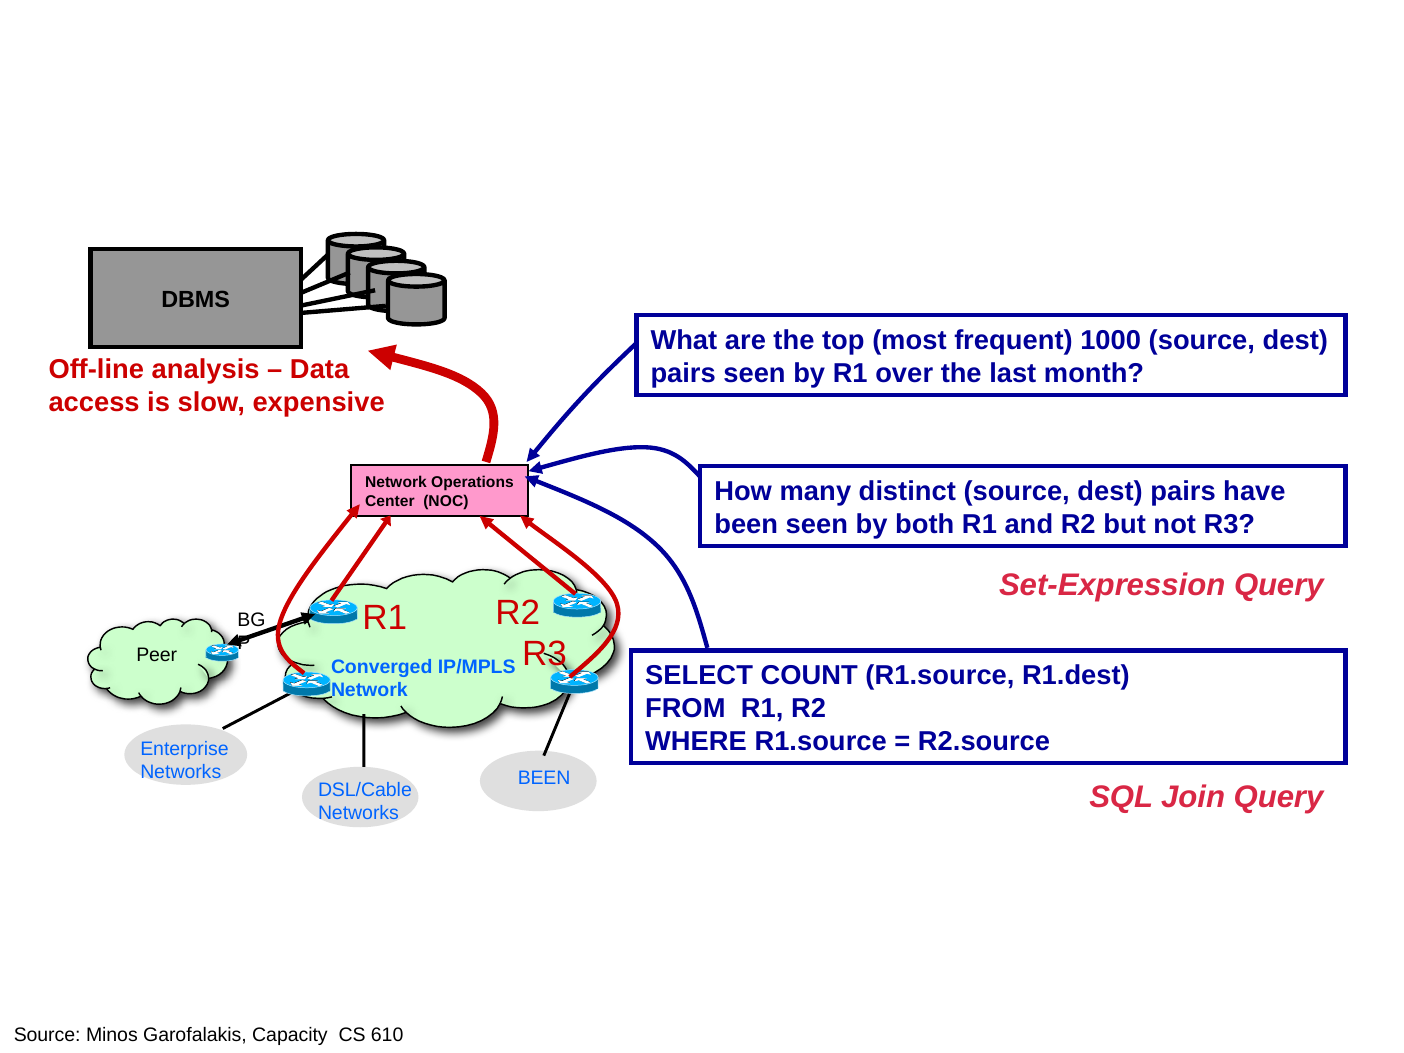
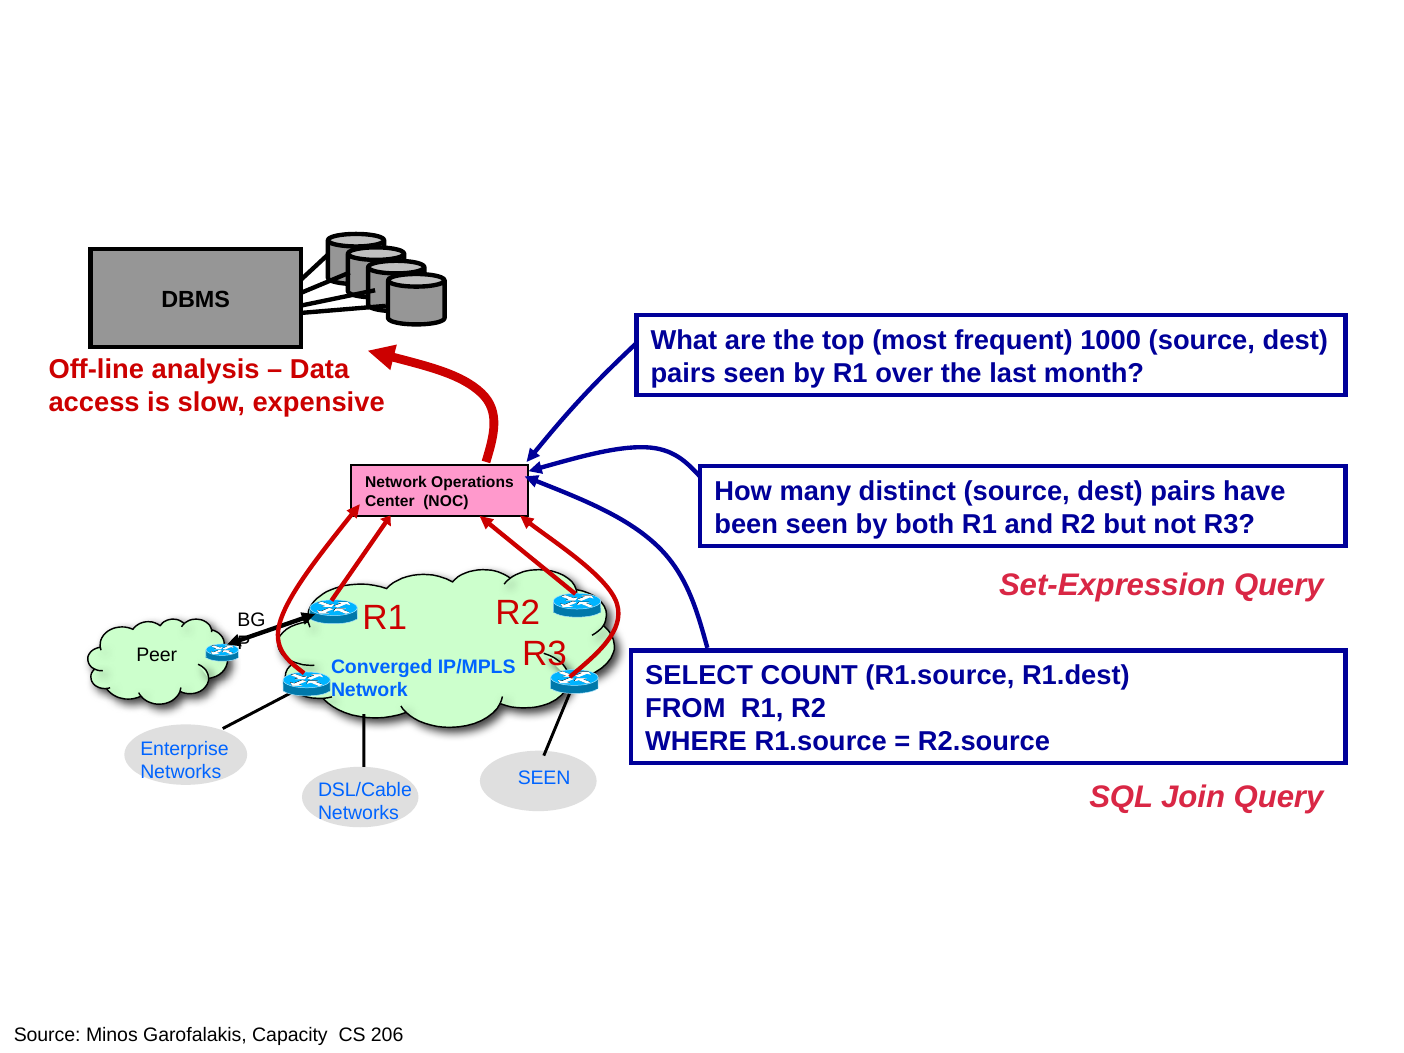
BEEN: BEEN -> SEEN (544, 778)
610: 610 -> 206 (387, 1035)
